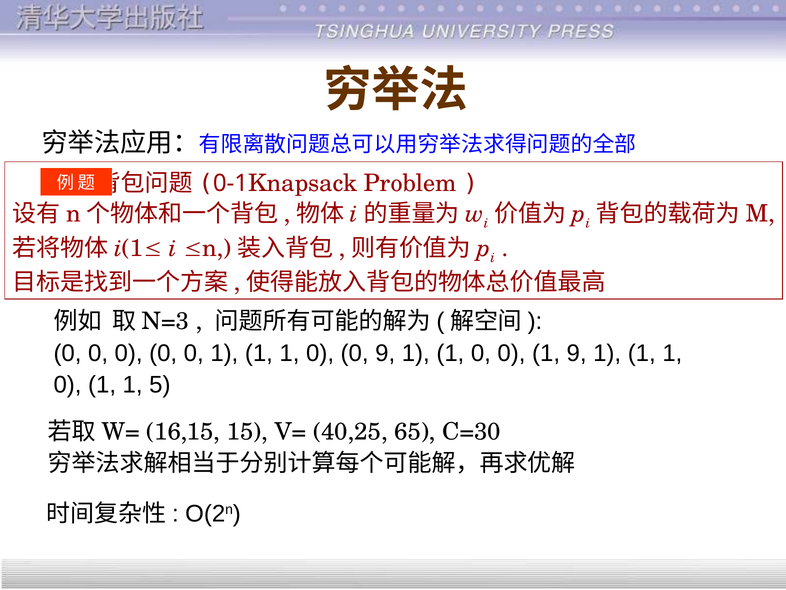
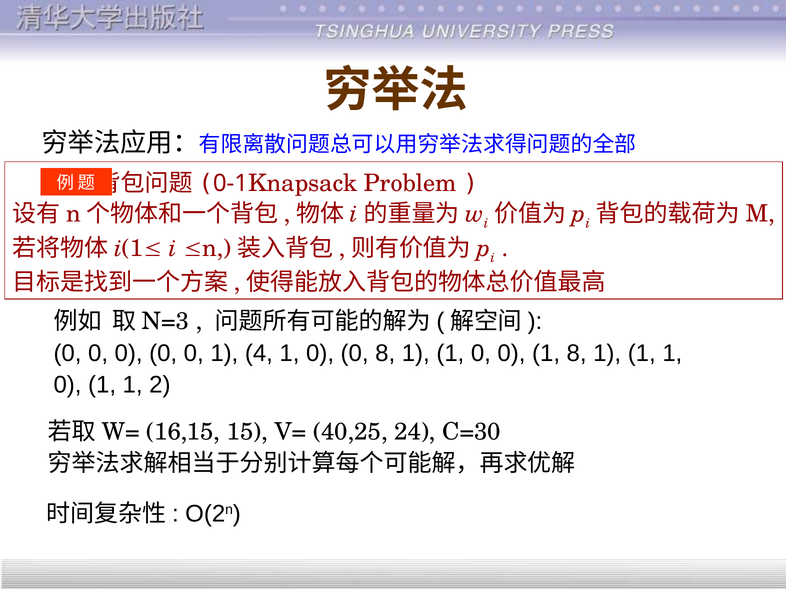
0 0 1 1: 1 -> 4 (259, 353)
0 9: 9 -> 8 (385, 353)
1 9: 9 -> 8 (577, 353)
5: 5 -> 2 (160, 384)
65: 65 -> 24 (415, 431)
